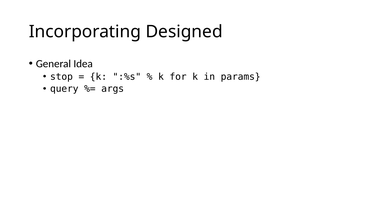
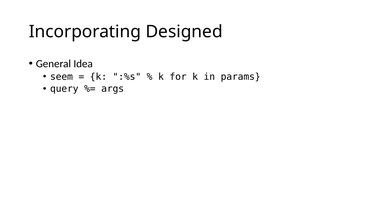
stop: stop -> seem (61, 77)
